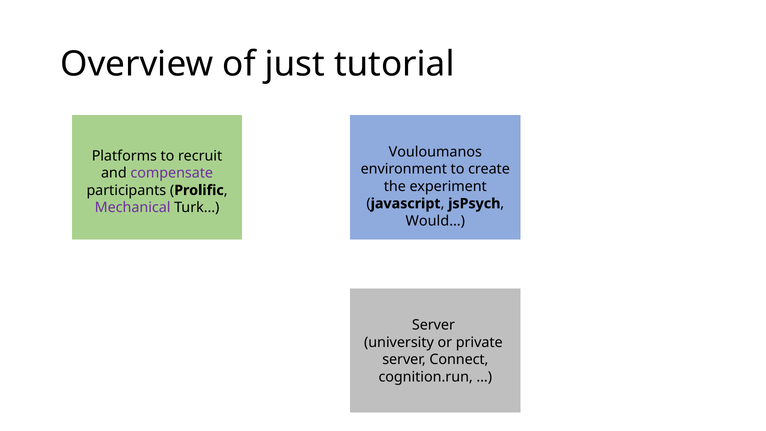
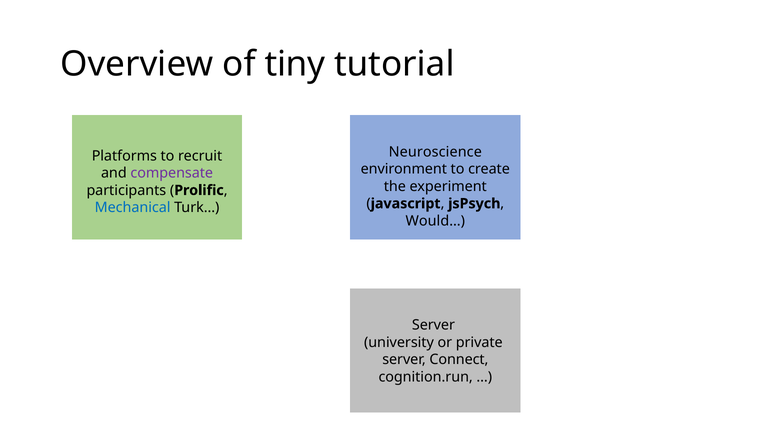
just: just -> tiny (295, 64)
Vouloumanos: Vouloumanos -> Neuroscience (435, 152)
Mechanical colour: purple -> blue (133, 207)
